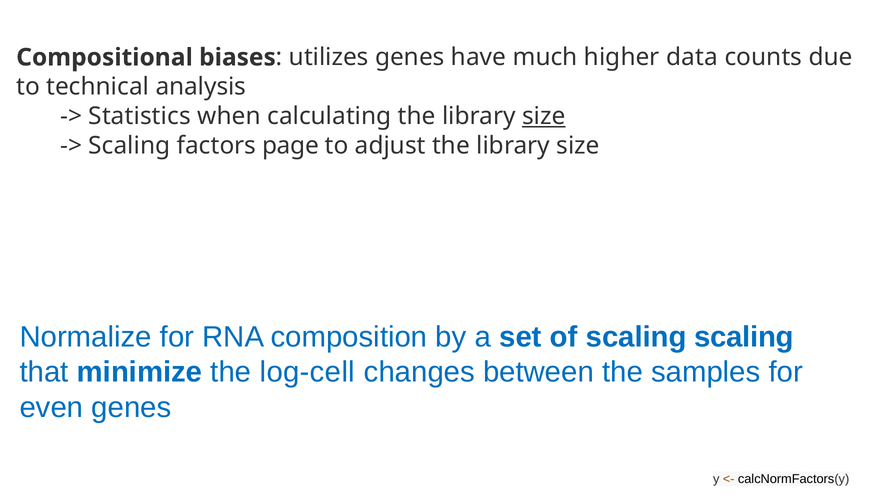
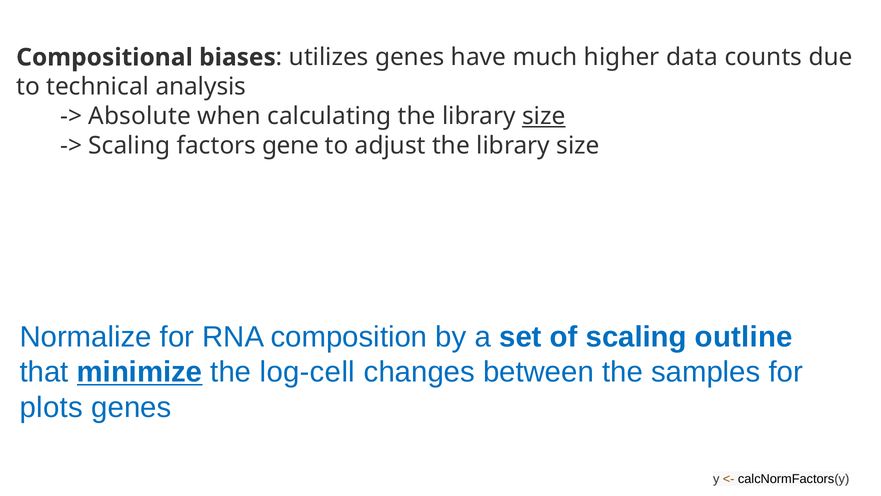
Statistics: Statistics -> Absolute (140, 116)
page: page -> gene (291, 145)
scaling scaling: scaling -> outline (744, 337)
minimize underline: none -> present (140, 372)
even: even -> plots (51, 407)
